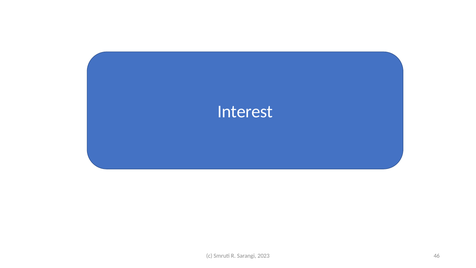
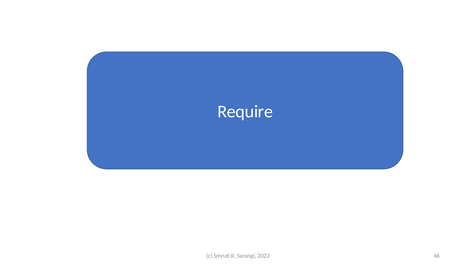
Interest: Interest -> Require (245, 112)
